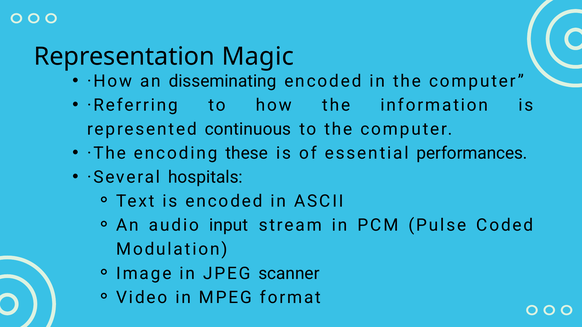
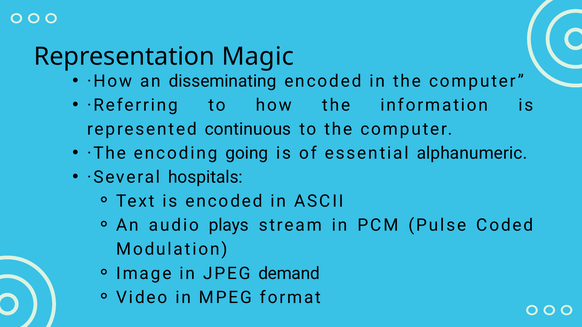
these: these -> going (247, 153)
performances: performances -> alphanumeric (472, 153)
input: input -> plays (229, 226)
scanner: scanner -> demand (289, 274)
